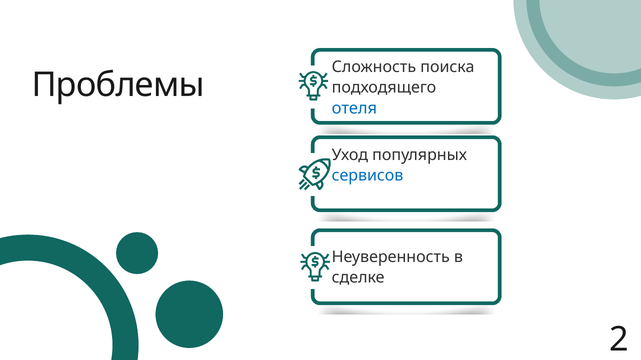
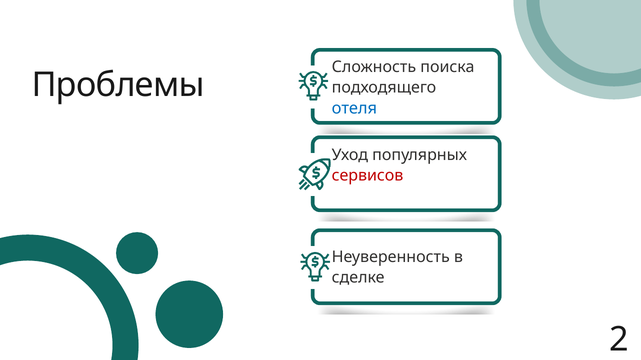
сервисов colour: blue -> red (368, 176)
